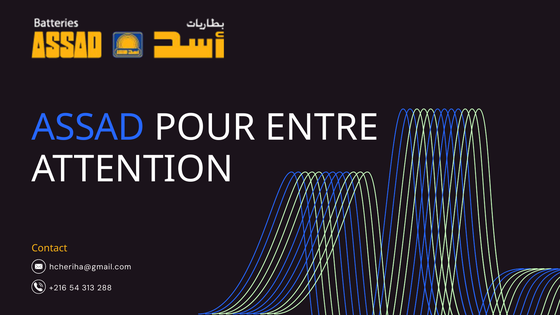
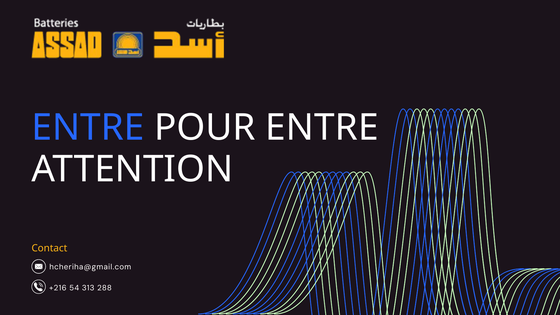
ASSAD: ASSAD -> ENTRE (88, 128)
